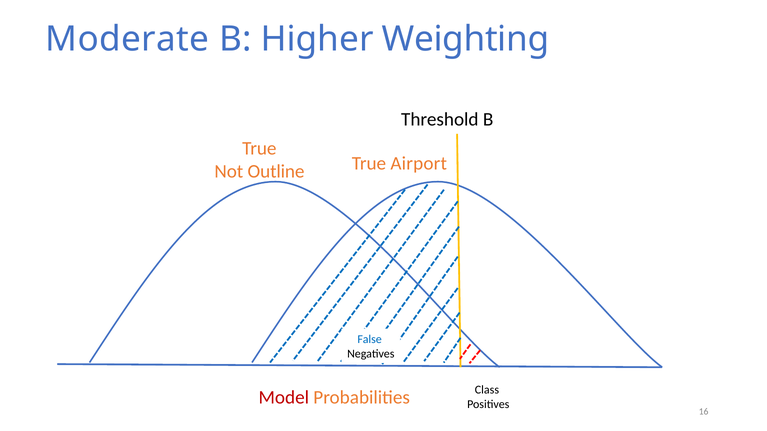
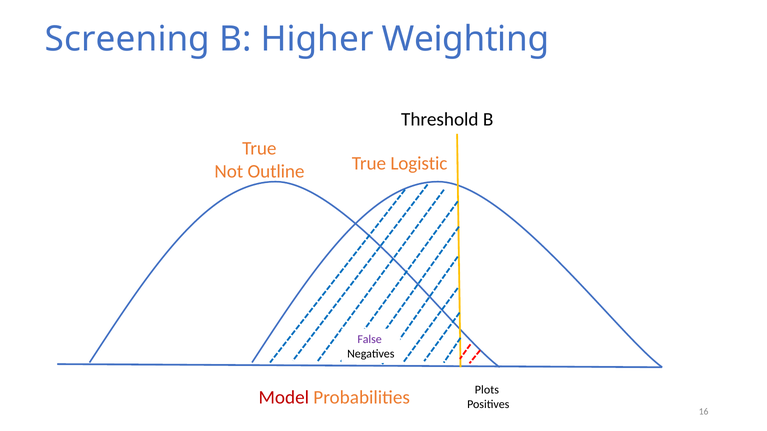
Moderate: Moderate -> Screening (127, 39)
Airport: Airport -> Logistic (419, 163)
False colour: blue -> purple (370, 340)
Class: Class -> Plots (487, 390)
